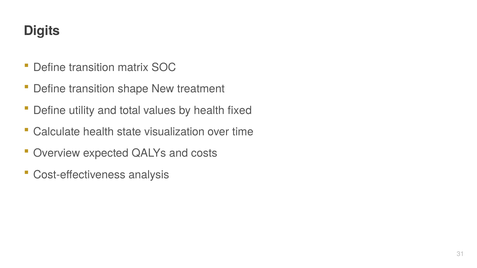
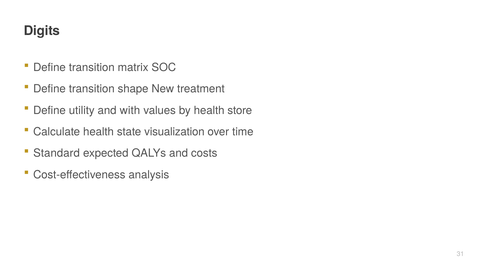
total: total -> with (130, 111)
fixed: fixed -> store (240, 111)
Overview: Overview -> Standard (57, 153)
